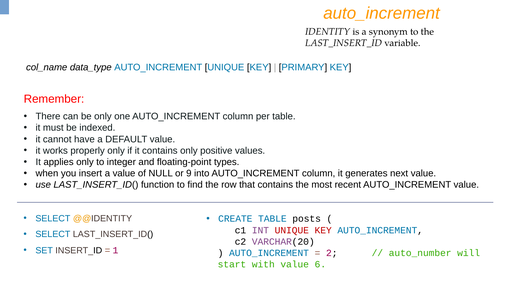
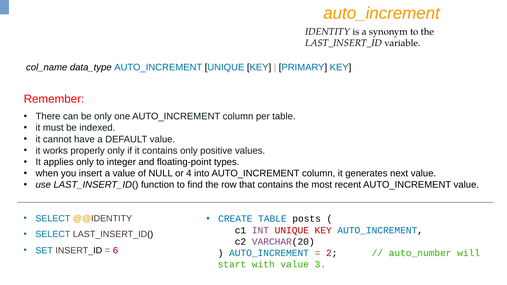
9: 9 -> 4 (189, 174)
1: 1 -> 6 (116, 251)
6: 6 -> 3 (320, 265)
